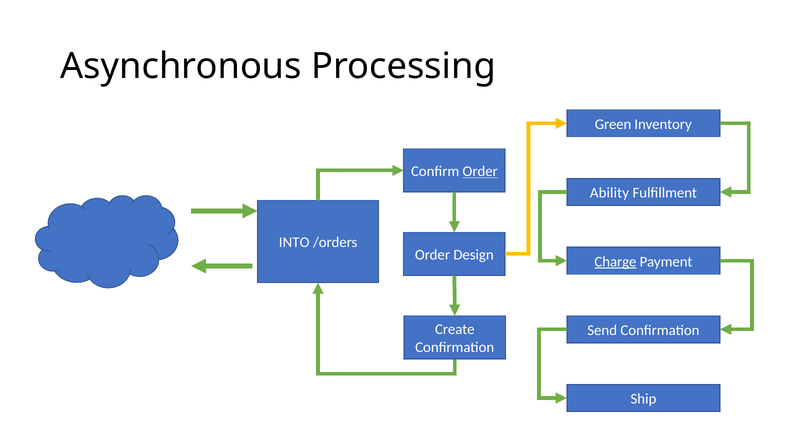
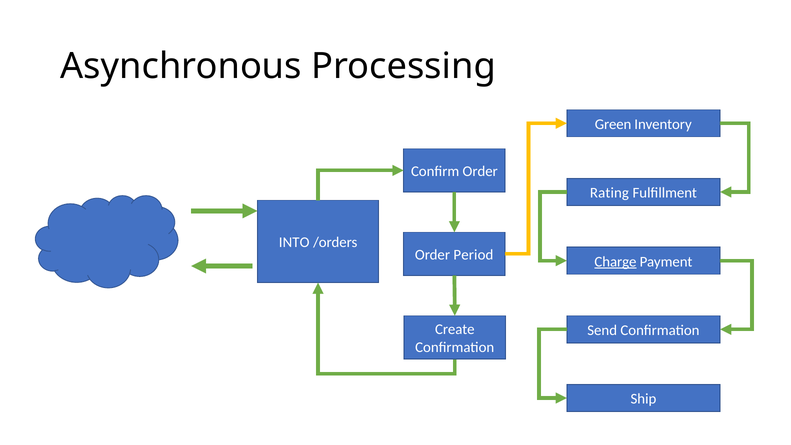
Order underline: present -> none (480, 171)
Ability: Ability -> Rating (609, 193)
Design: Design -> Period (473, 255)
